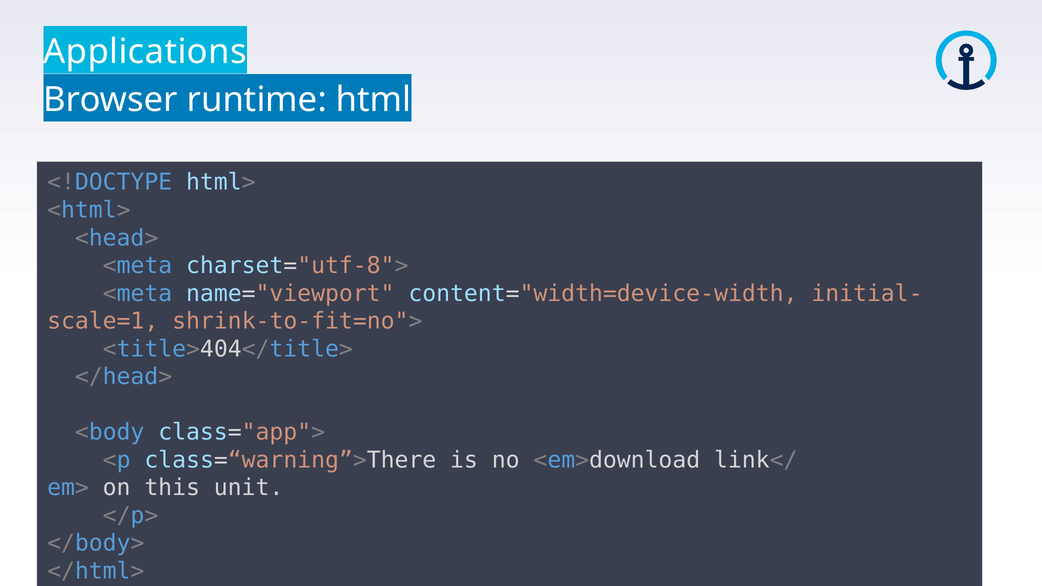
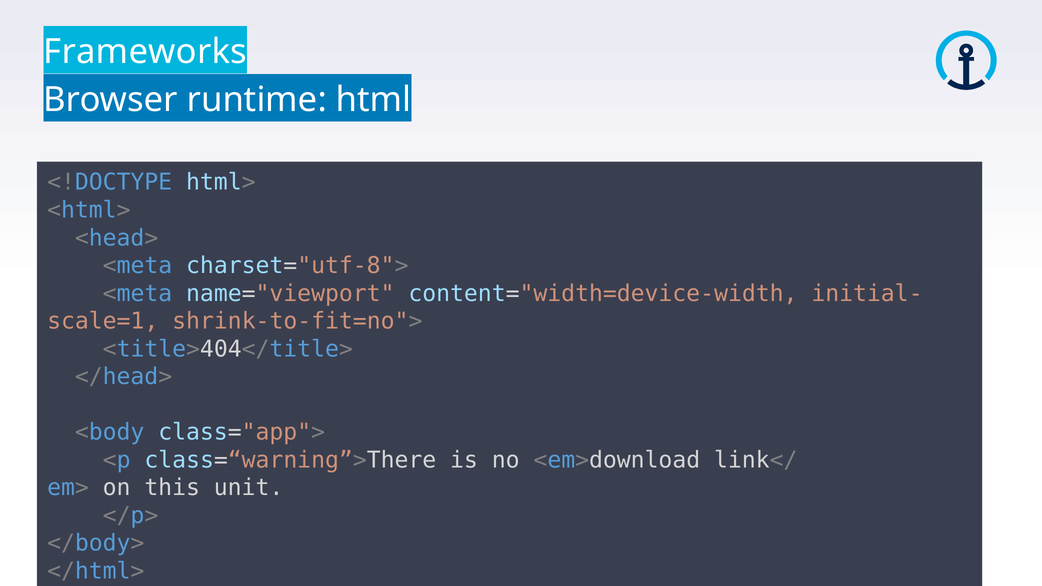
Applications: Applications -> Frameworks (145, 52)
